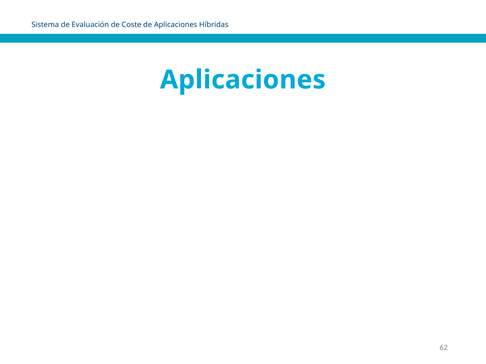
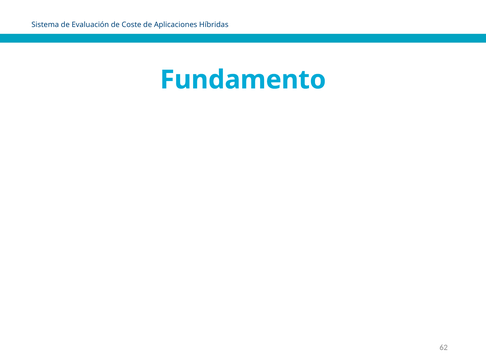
Aplicaciones: Aplicaciones -> Fundamento (243, 80)
